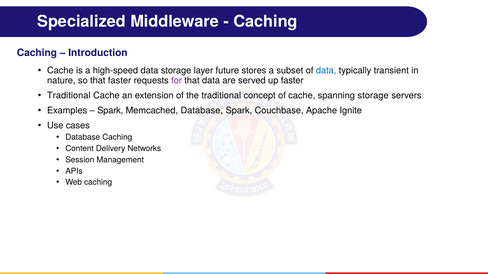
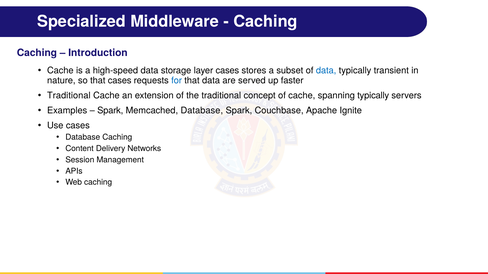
layer future: future -> cases (227, 71)
that faster: faster -> cases (120, 81)
for colour: purple -> blue (177, 81)
spanning storage: storage -> typically (373, 96)
